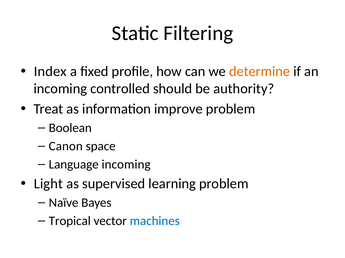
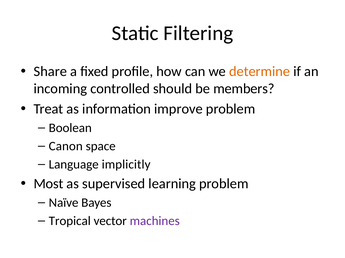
Index: Index -> Share (50, 72)
authority: authority -> members (244, 89)
Language incoming: incoming -> implicitly (126, 165)
Light: Light -> Most (49, 184)
machines colour: blue -> purple (155, 222)
